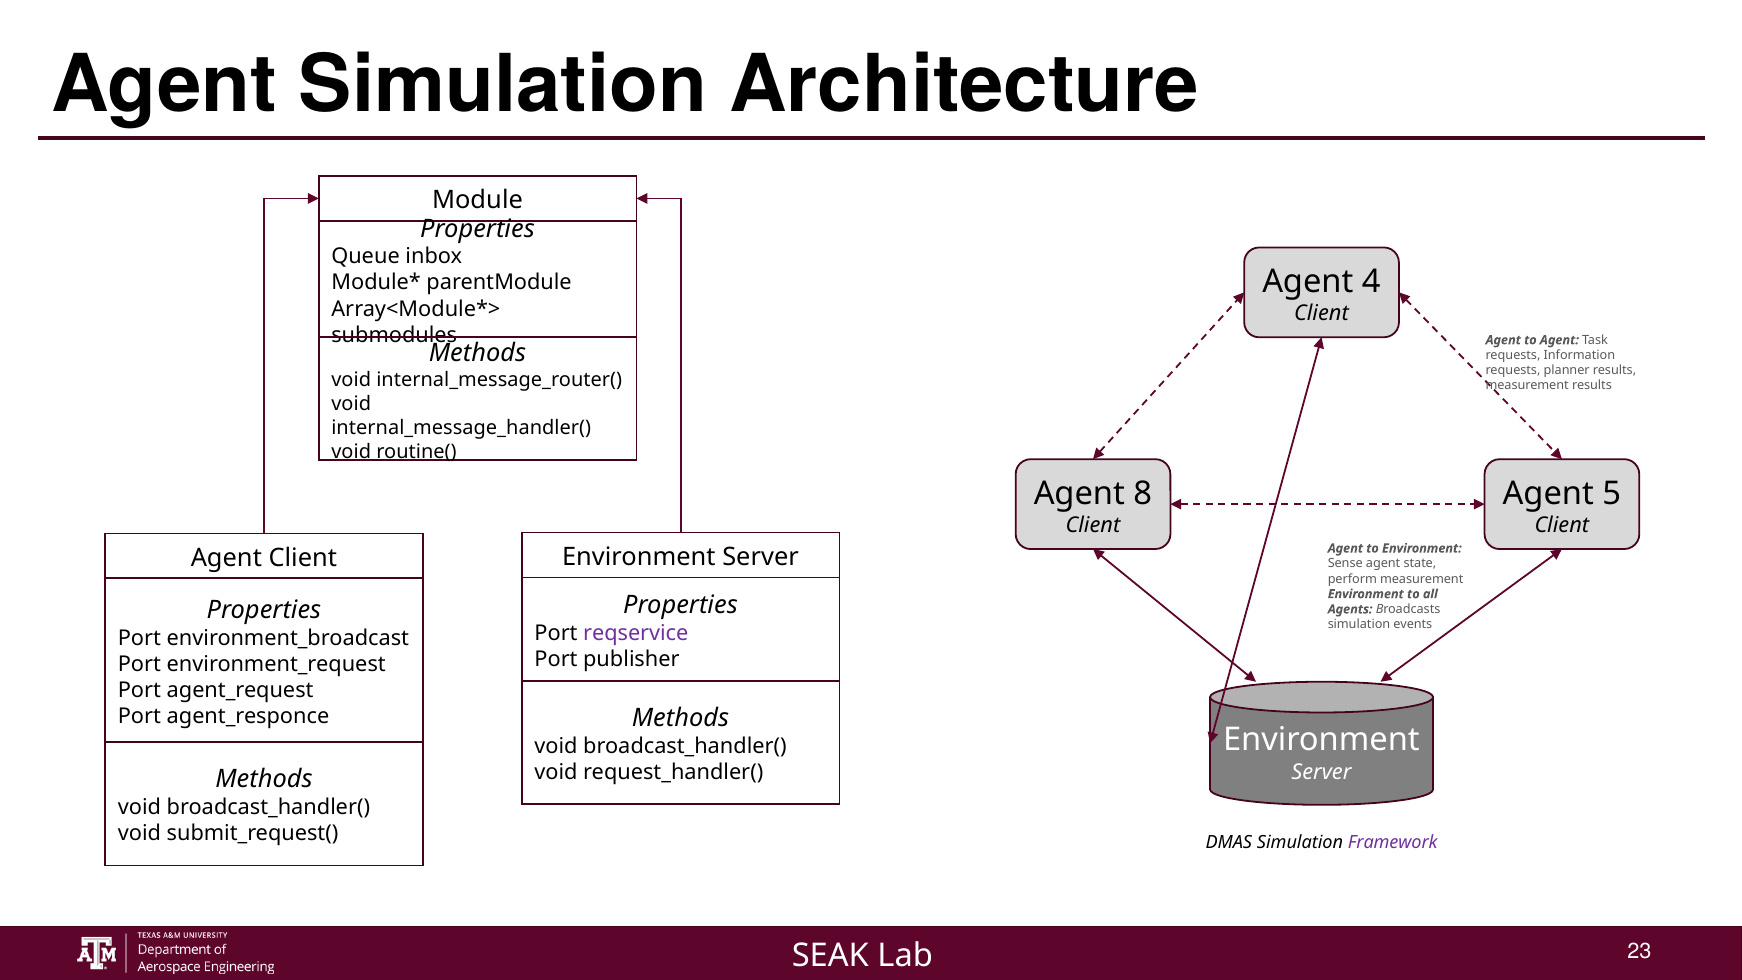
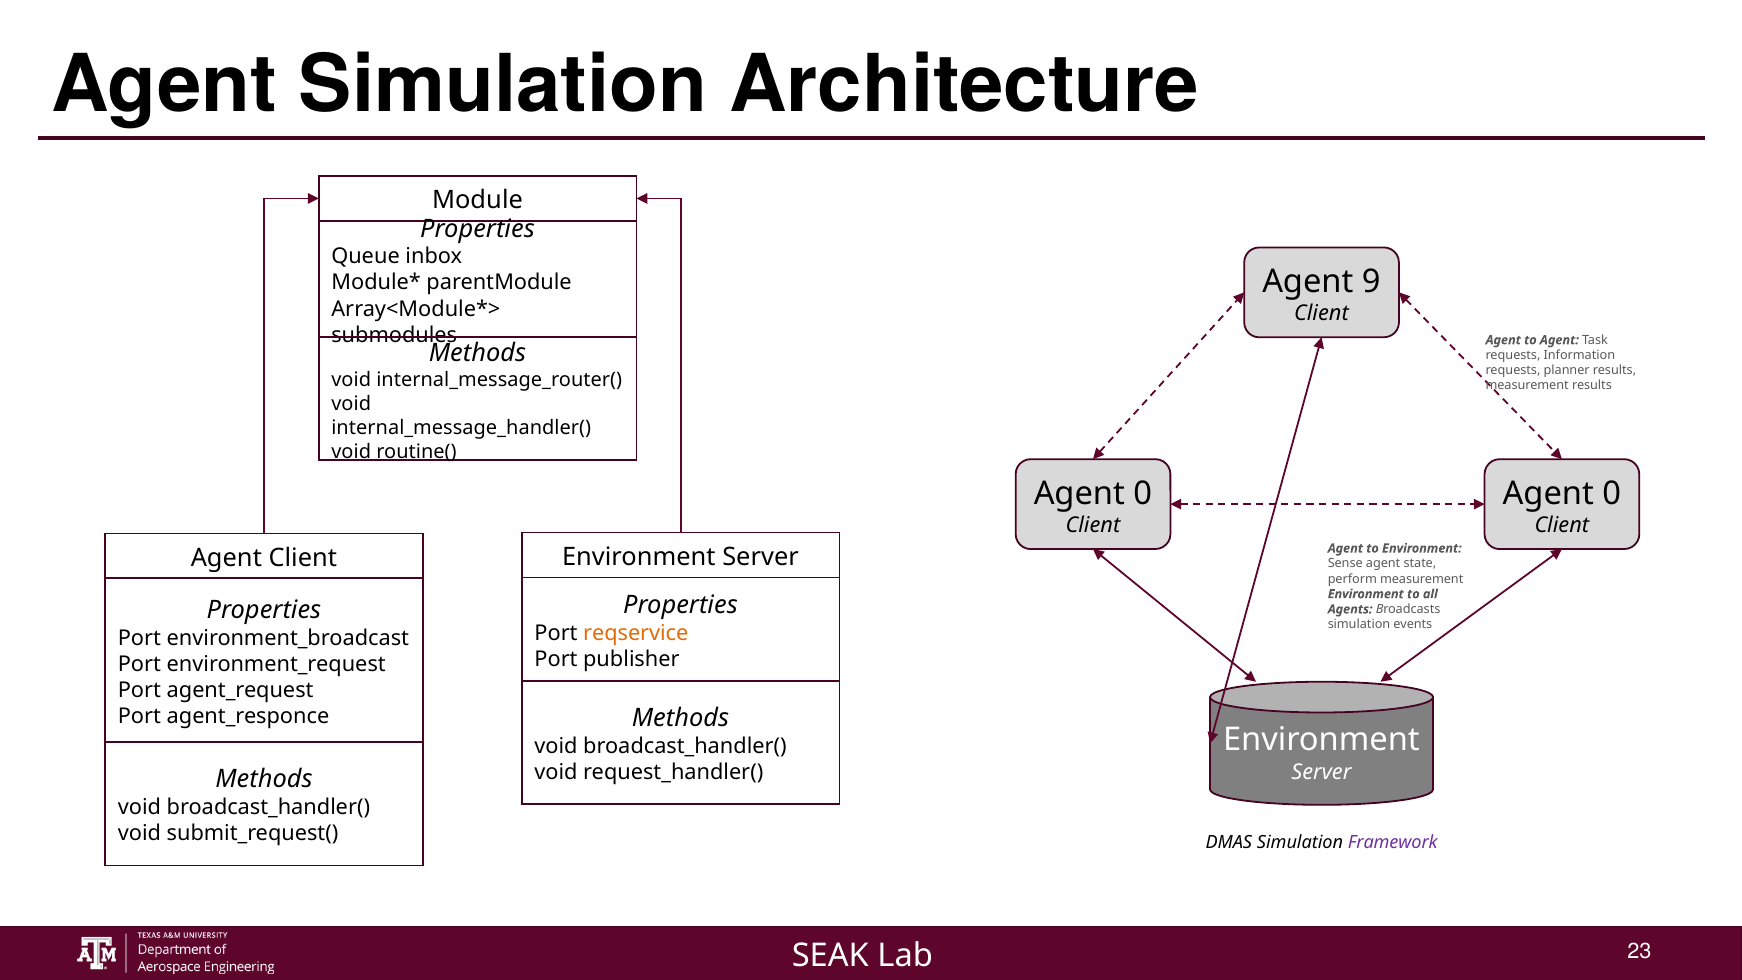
4: 4 -> 9 (1371, 282)
8: 8 -> 0 (1143, 493)
5: 5 -> 0 (1612, 493)
reqservice colour: purple -> orange (636, 633)
